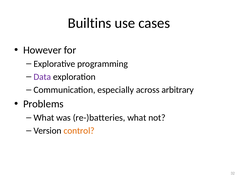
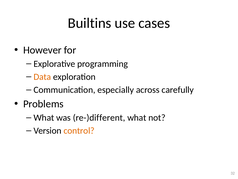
Data colour: purple -> orange (42, 77)
arbitrary: arbitrary -> carefully (178, 90)
re-)batteries: re-)batteries -> re-)different (99, 117)
